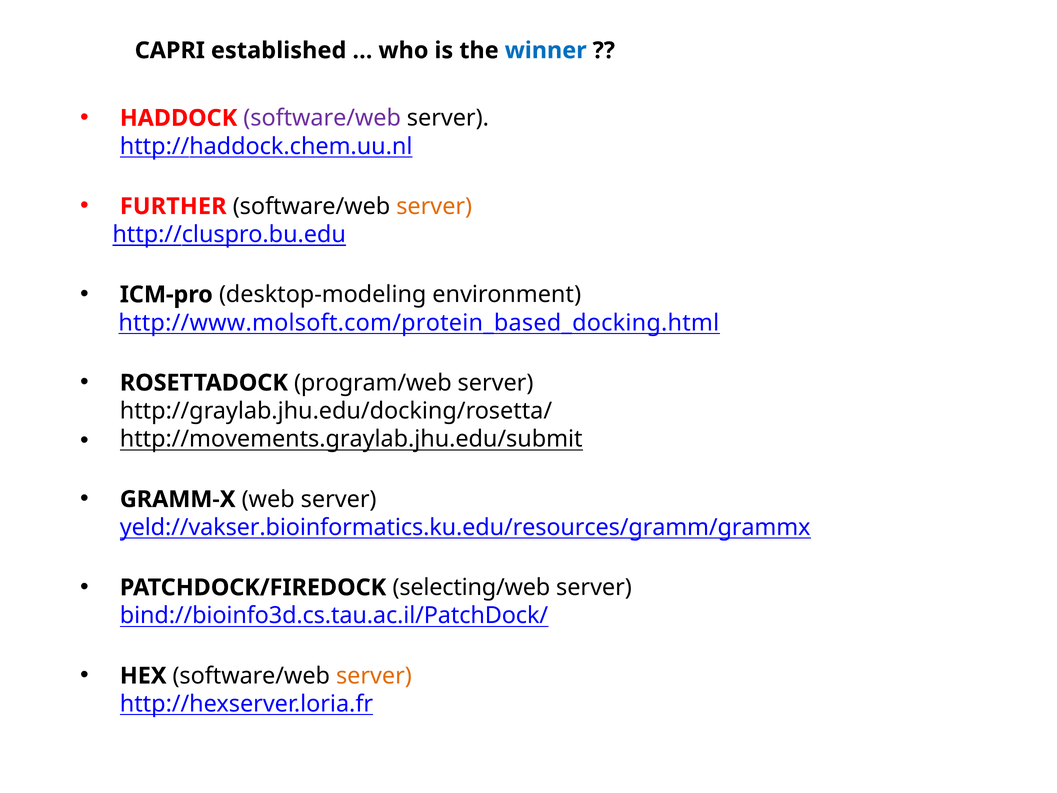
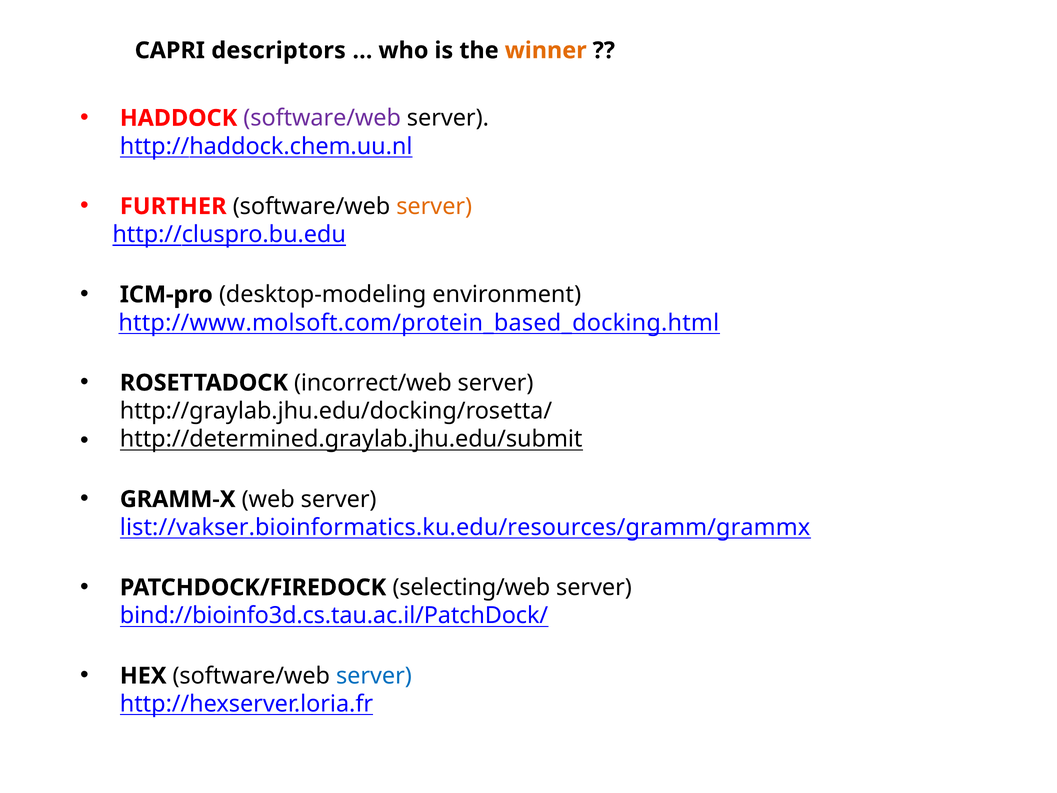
established: established -> descriptors (279, 50)
winner colour: blue -> orange (546, 50)
program/web: program/web -> incorrect/web (373, 383)
http://movements.graylab.jhu.edu/submit: http://movements.graylab.jhu.edu/submit -> http://determined.graylab.jhu.edu/submit (351, 439)
yeld://vakser.bioinformatics.ku.edu/resources/gramm/grammx: yeld://vakser.bioinformatics.ku.edu/resources/gramm/grammx -> list://vakser.bioinformatics.ku.edu/resources/gramm/grammx (465, 527)
server colour: orange -> blue (374, 676)
